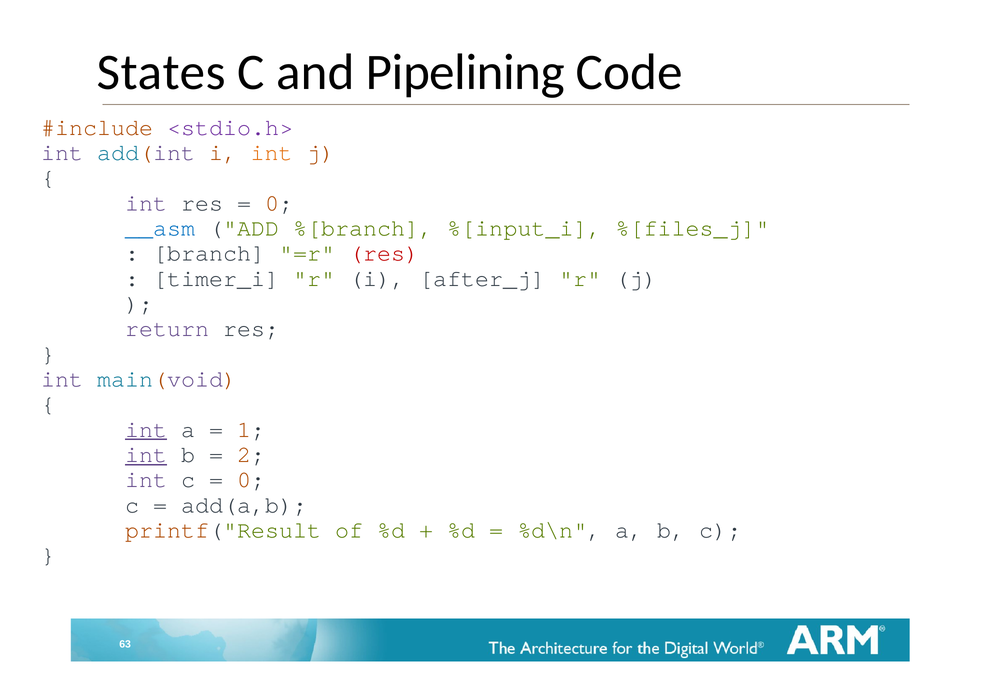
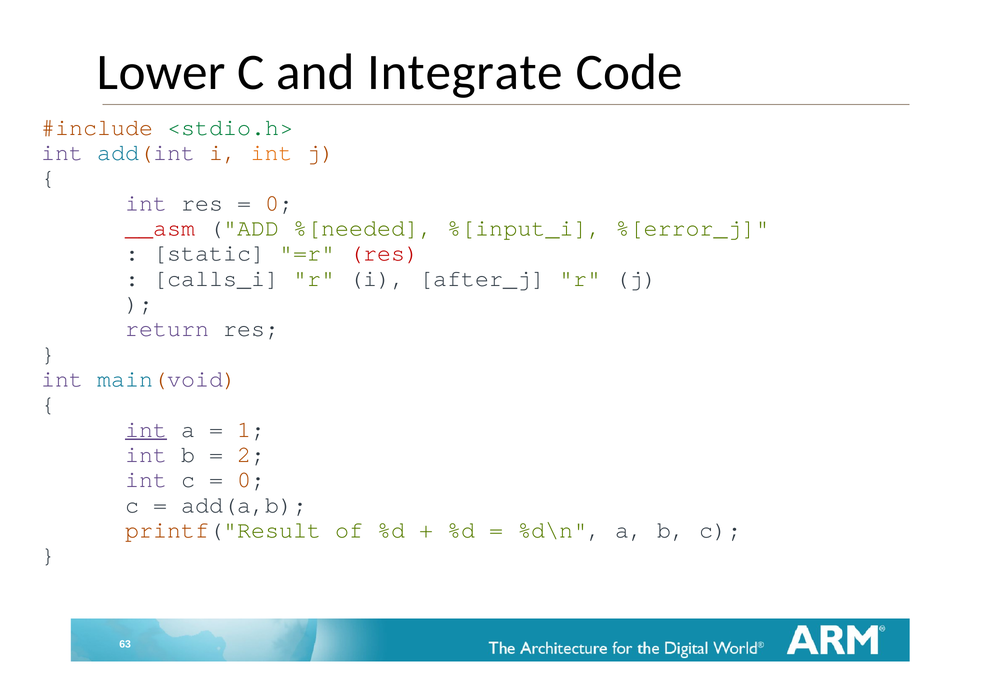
States: States -> Lower (161, 72)
Pipelining: Pipelining -> Integrate (465, 72)
<stdio.h> colour: purple -> green (230, 128)
__asm colour: blue -> red (160, 228)
%[branch: %[branch -> %[needed (363, 228)
%[files_j: %[files_j -> %[error_j (693, 228)
branch: branch -> static (209, 253)
timer_i: timer_i -> calls_i (216, 279)
int underline: present -> none (146, 455)
